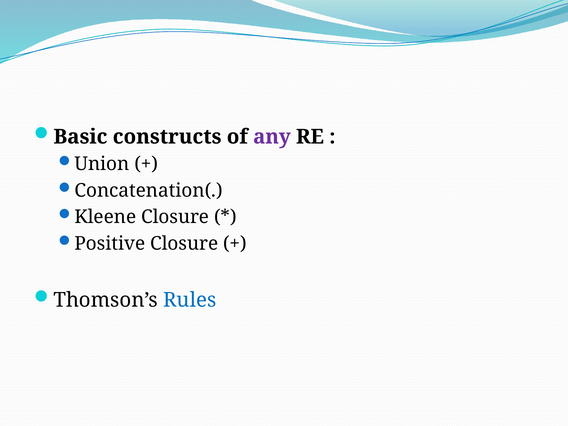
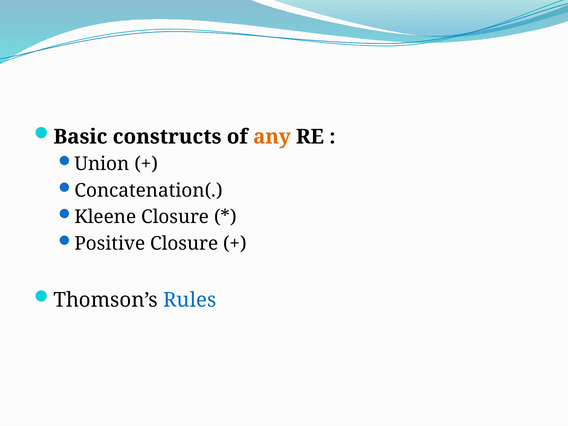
any colour: purple -> orange (272, 137)
